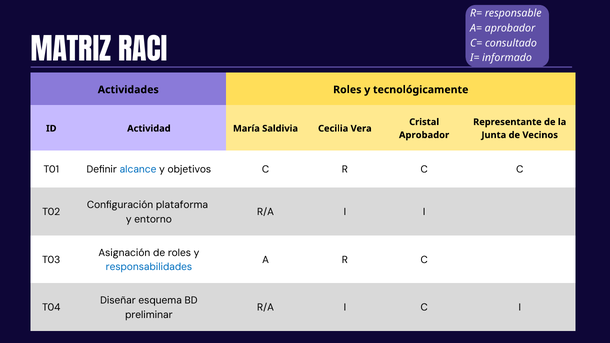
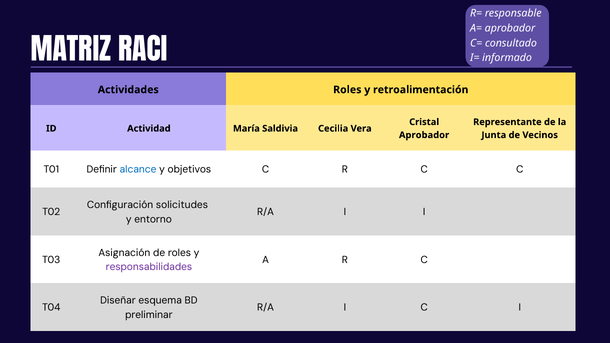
tecnológicamente: tecnológicamente -> retroalimentación (421, 90)
plataforma: plataforma -> solicitudes (182, 205)
responsabilidades colour: blue -> purple (149, 267)
